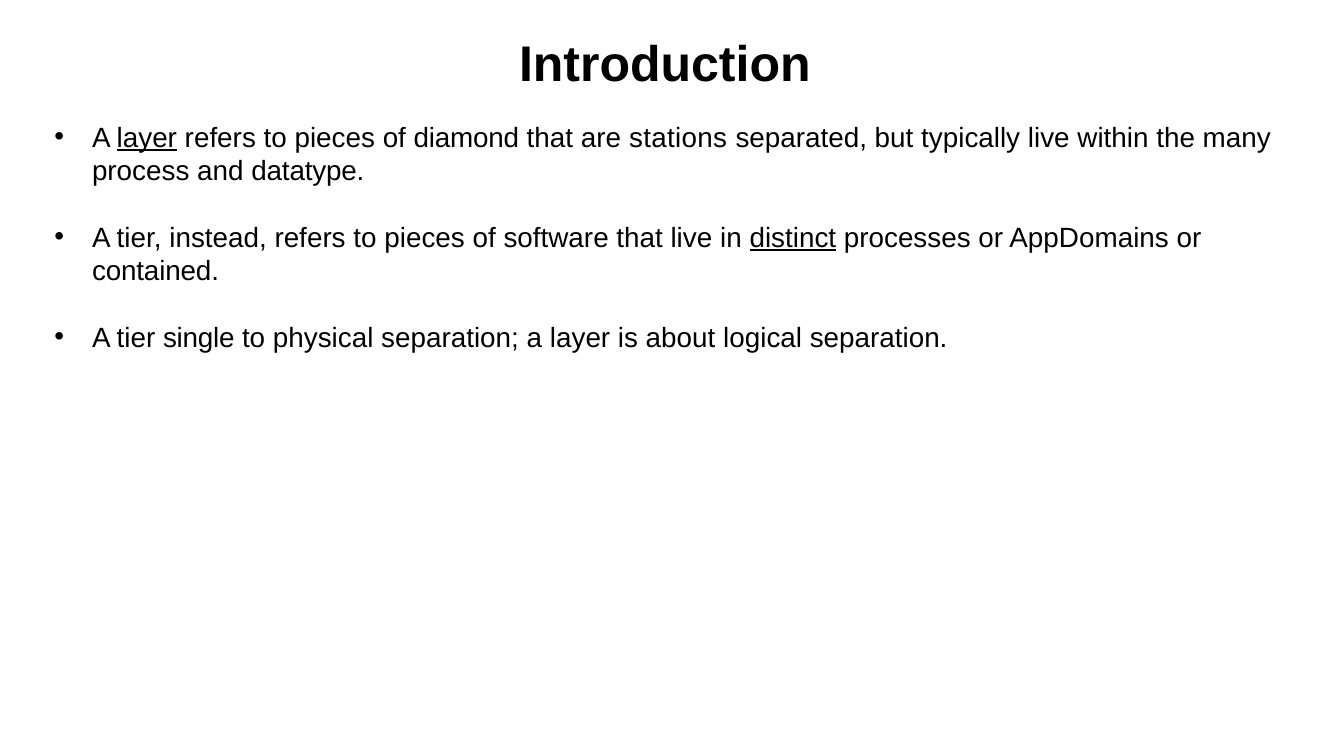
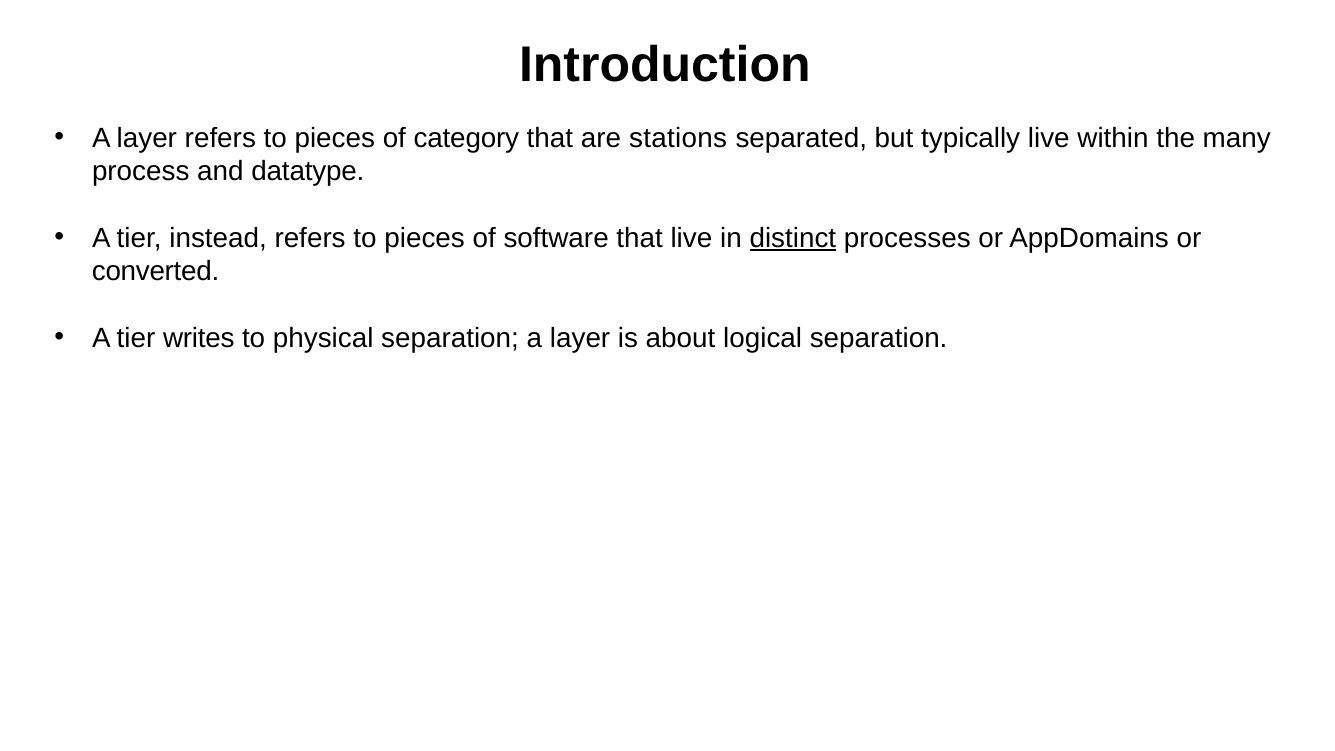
layer underline: present -> none (147, 138)
diamond: diamond -> category (466, 138)
contained: contained -> converted (156, 272)
single: single -> writes (199, 338)
